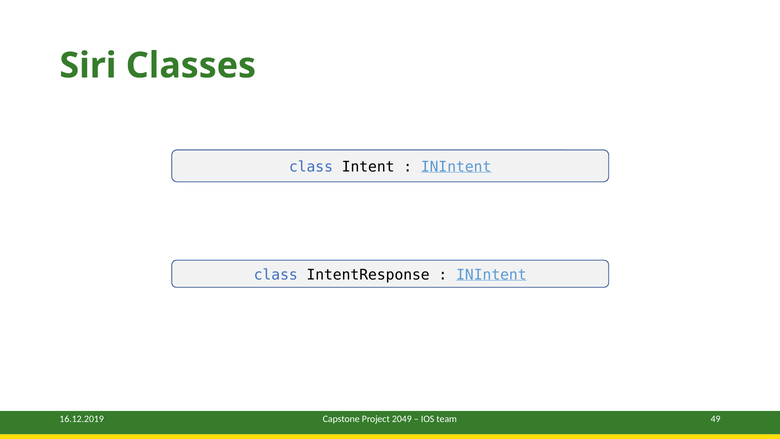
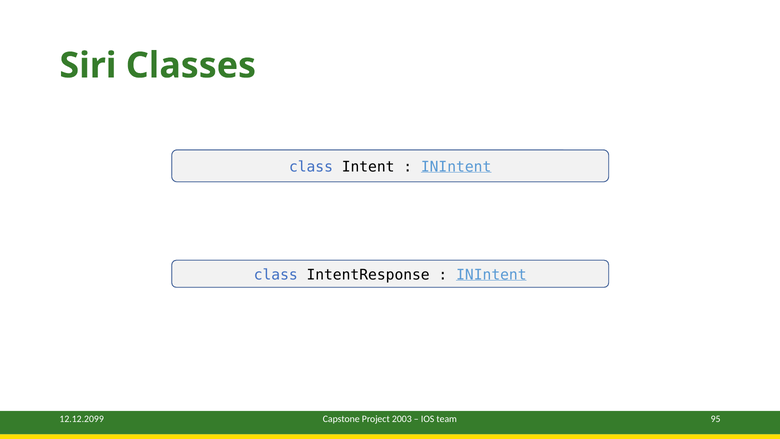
16.12.2019: 16.12.2019 -> 12.12.2099 (82, 419)
2049: 2049 -> 2003 (402, 419)
49: 49 -> 95 (716, 419)
